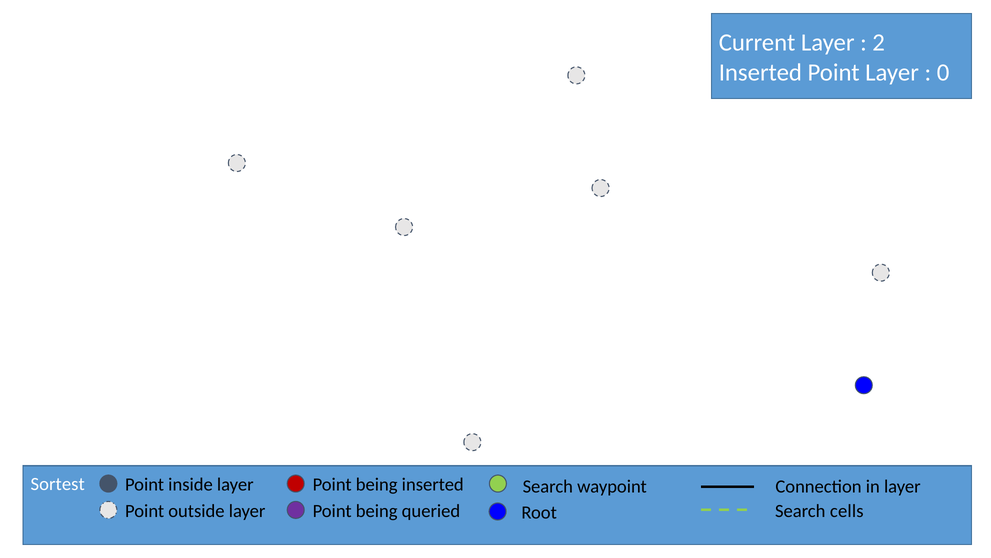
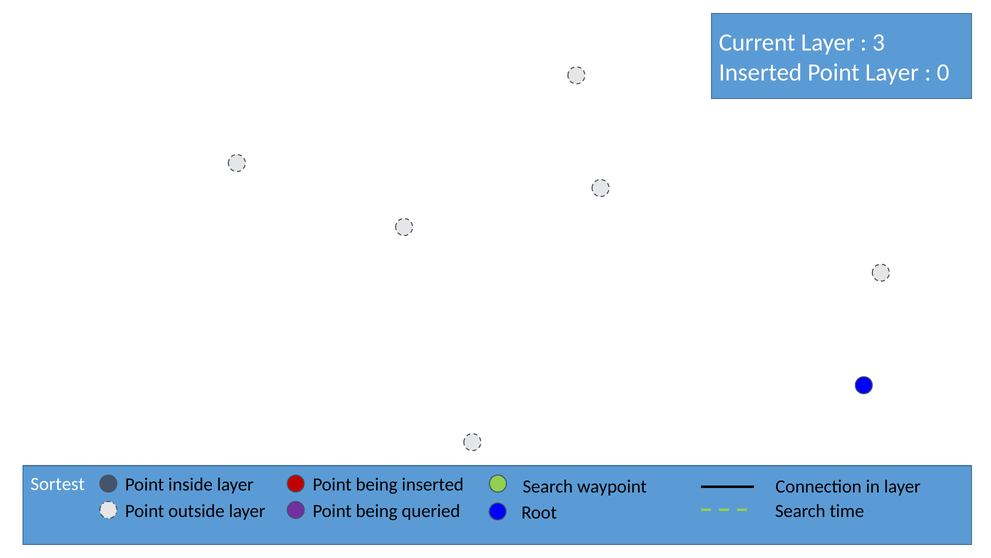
2: 2 -> 3 (879, 43)
cells: cells -> time (847, 511)
